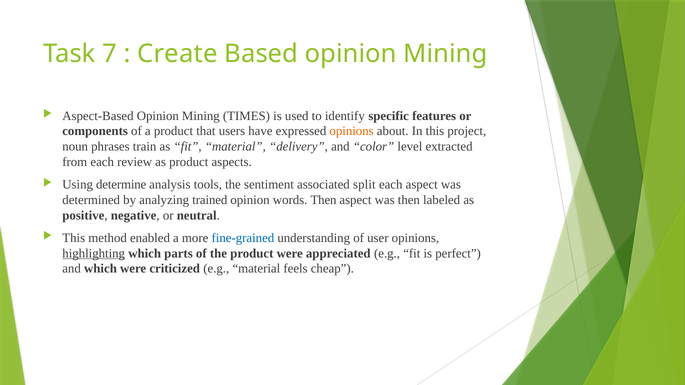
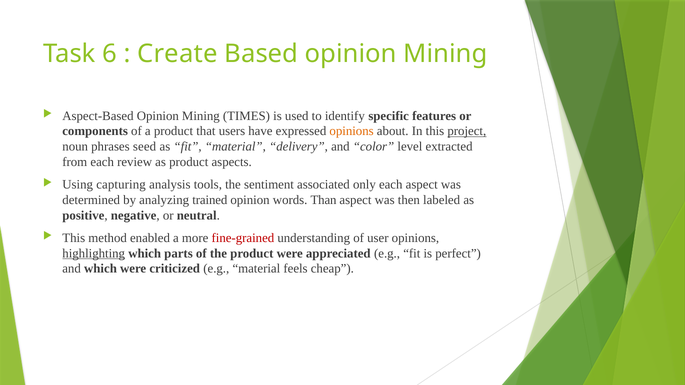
7: 7 -> 6 (110, 54)
project underline: none -> present (467, 131)
train: train -> seed (145, 147)
determine: determine -> capturing (121, 185)
split: split -> only (364, 185)
words Then: Then -> Than (323, 200)
fine-grained colour: blue -> red (243, 238)
